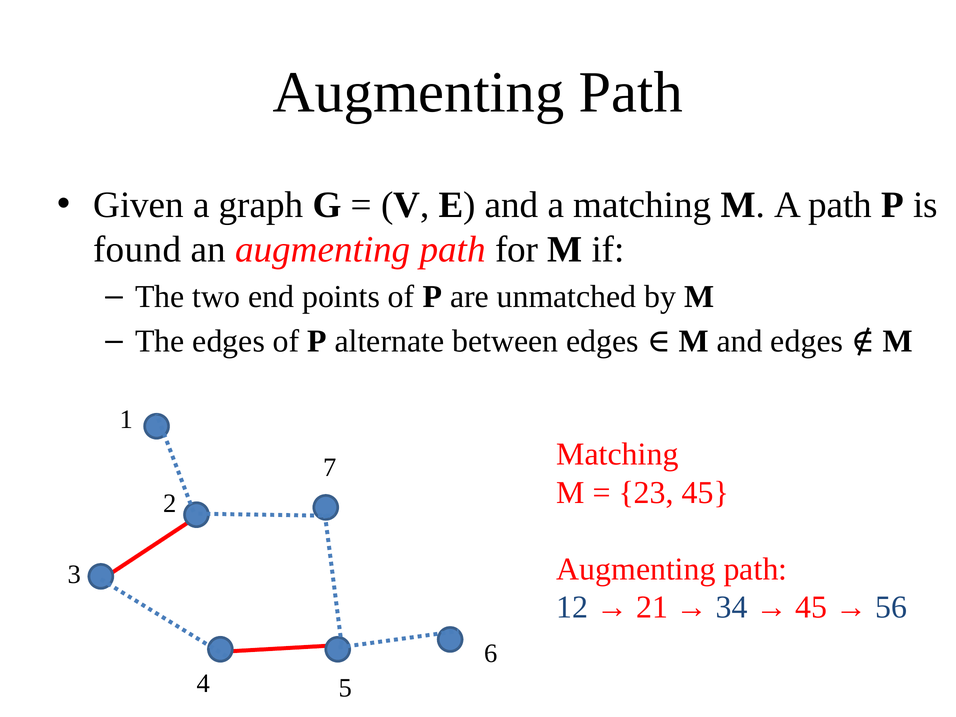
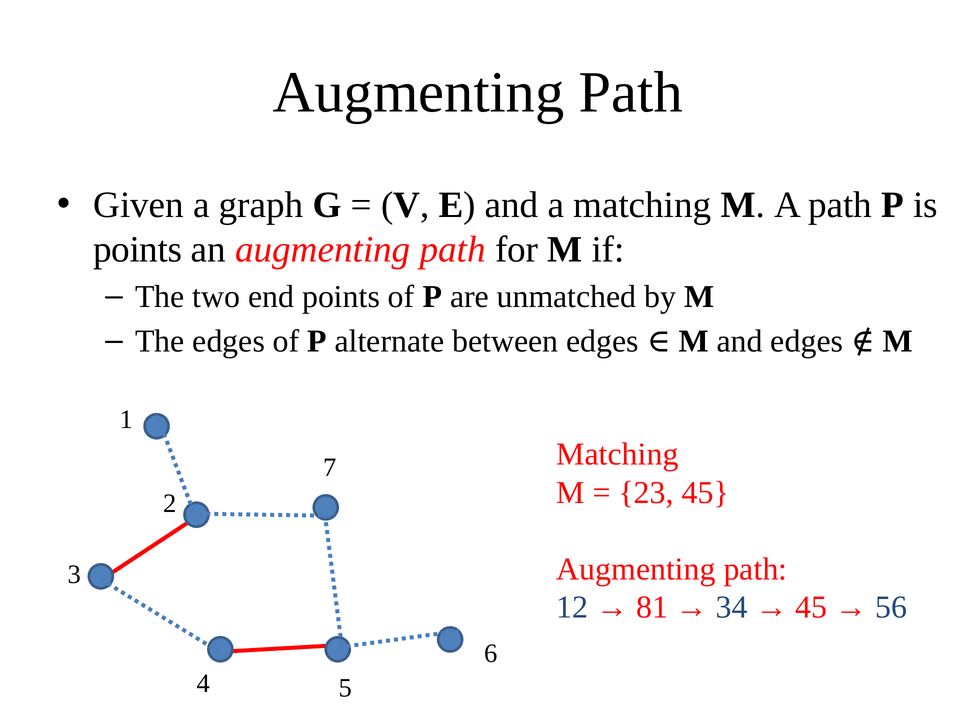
found: found -> points (138, 249)
21: 21 -> 81 (652, 607)
